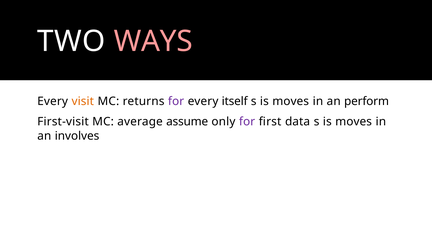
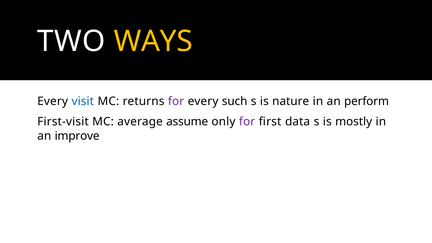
WAYS colour: pink -> yellow (153, 41)
visit colour: orange -> blue (83, 101)
itself: itself -> such (235, 101)
moves: moves -> nature (291, 101)
moves: moves -> mostly (354, 122)
involves: involves -> improve (77, 136)
